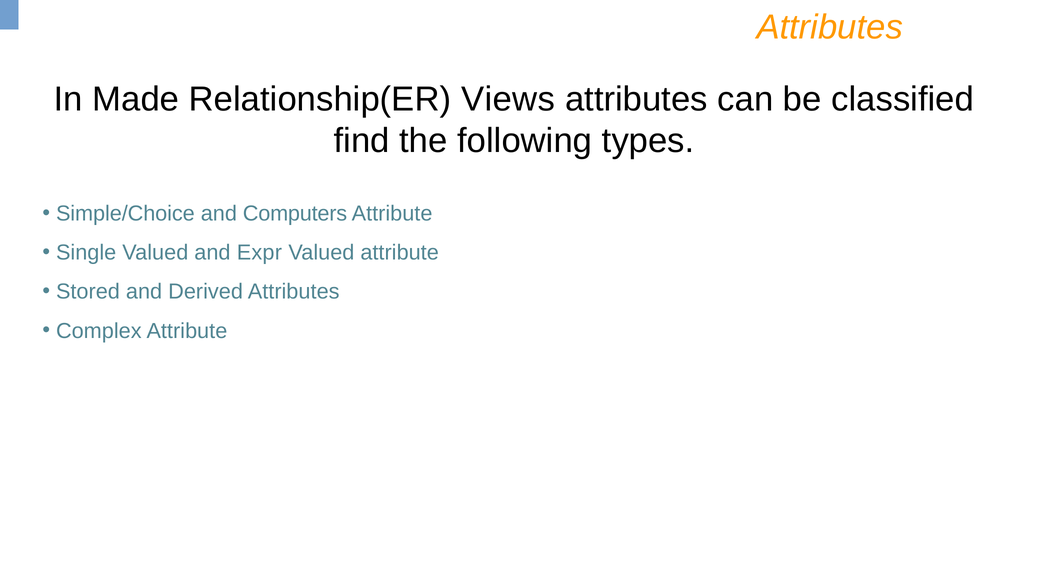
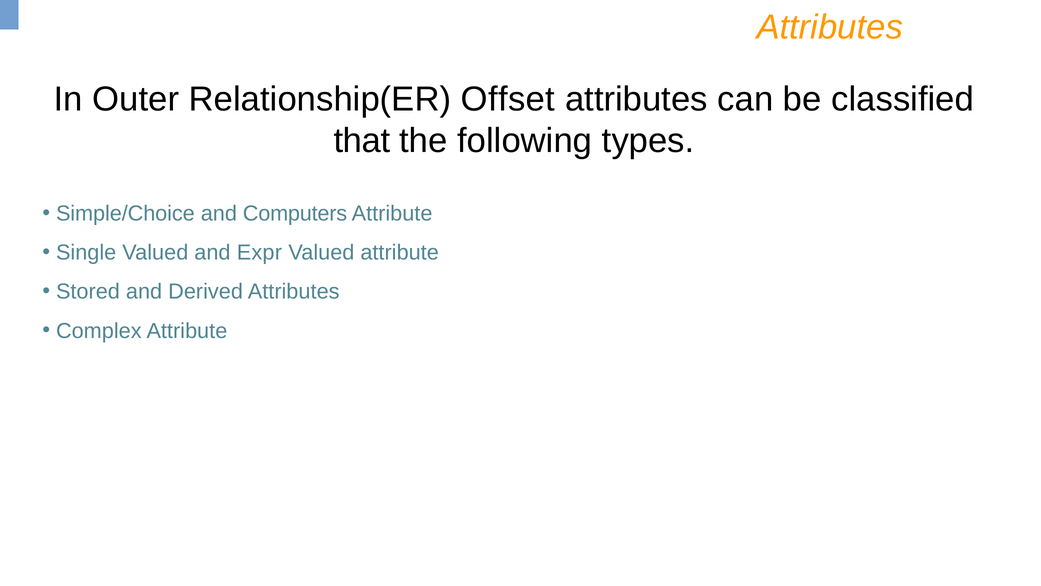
Made: Made -> Outer (136, 99)
Views: Views -> Offset (508, 99)
find: find -> that (362, 141)
